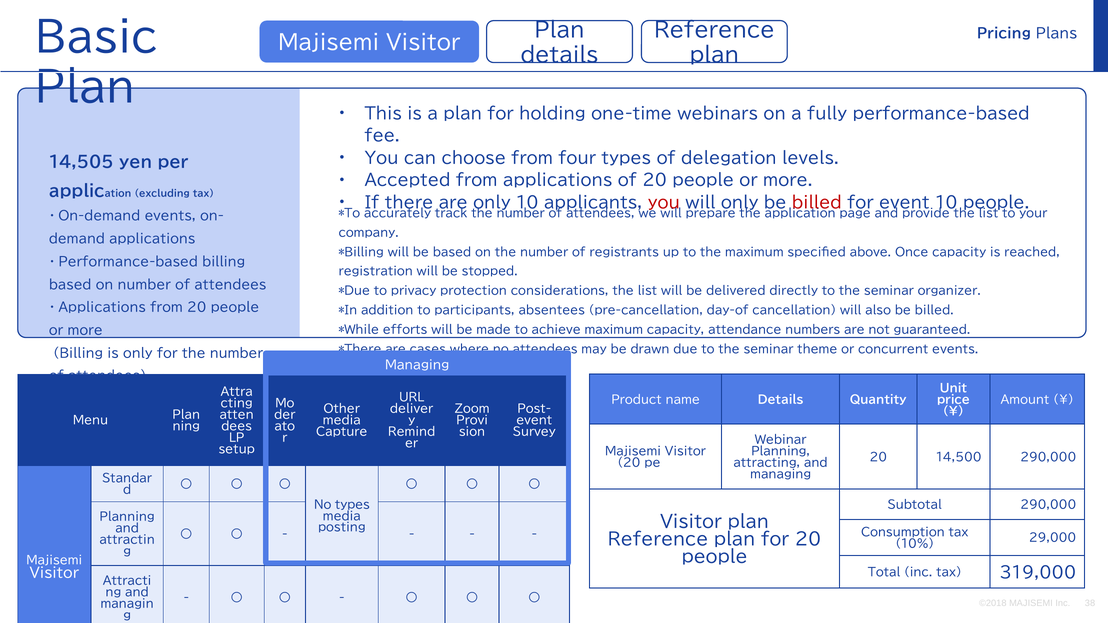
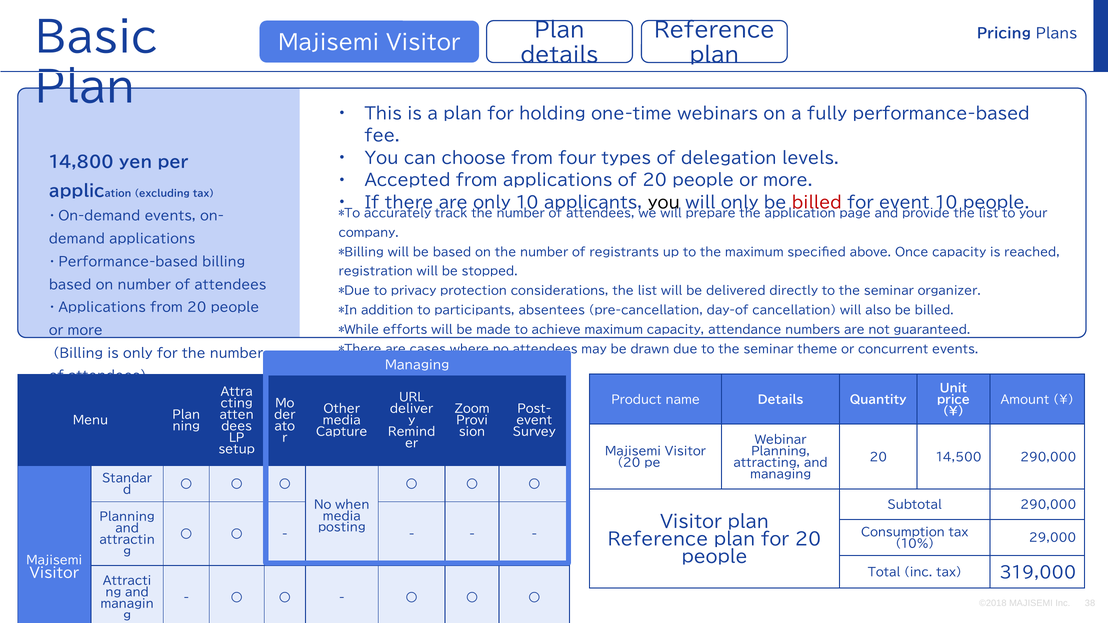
14,505: 14,505 -> 14,800 (81, 163)
you colour: red -> black (664, 203)
No types: types -> when (352, 505)
